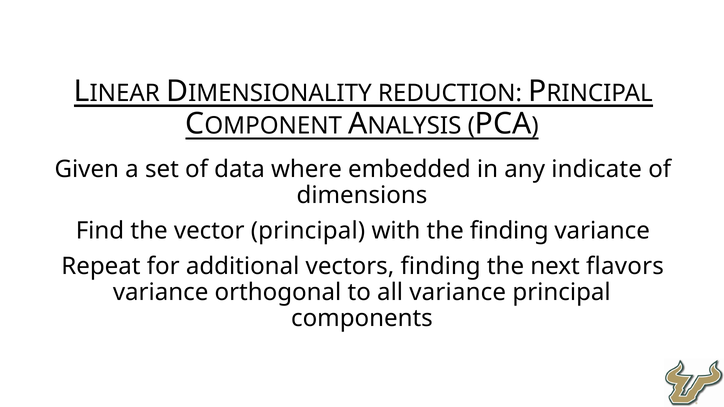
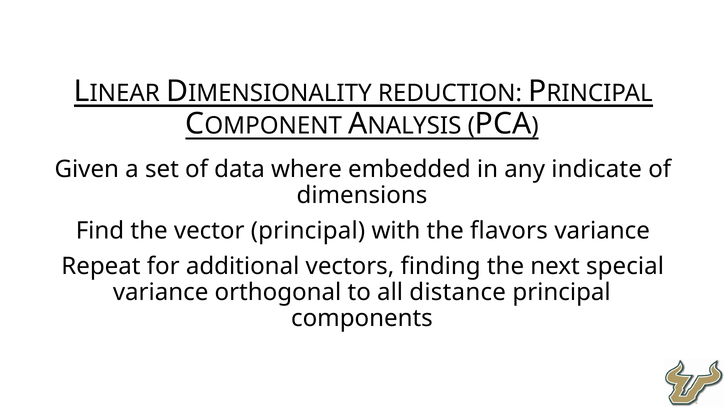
the finding: finding -> flavors (509, 231)
flavors: flavors -> special (625, 267)
all variance: variance -> distance (458, 293)
